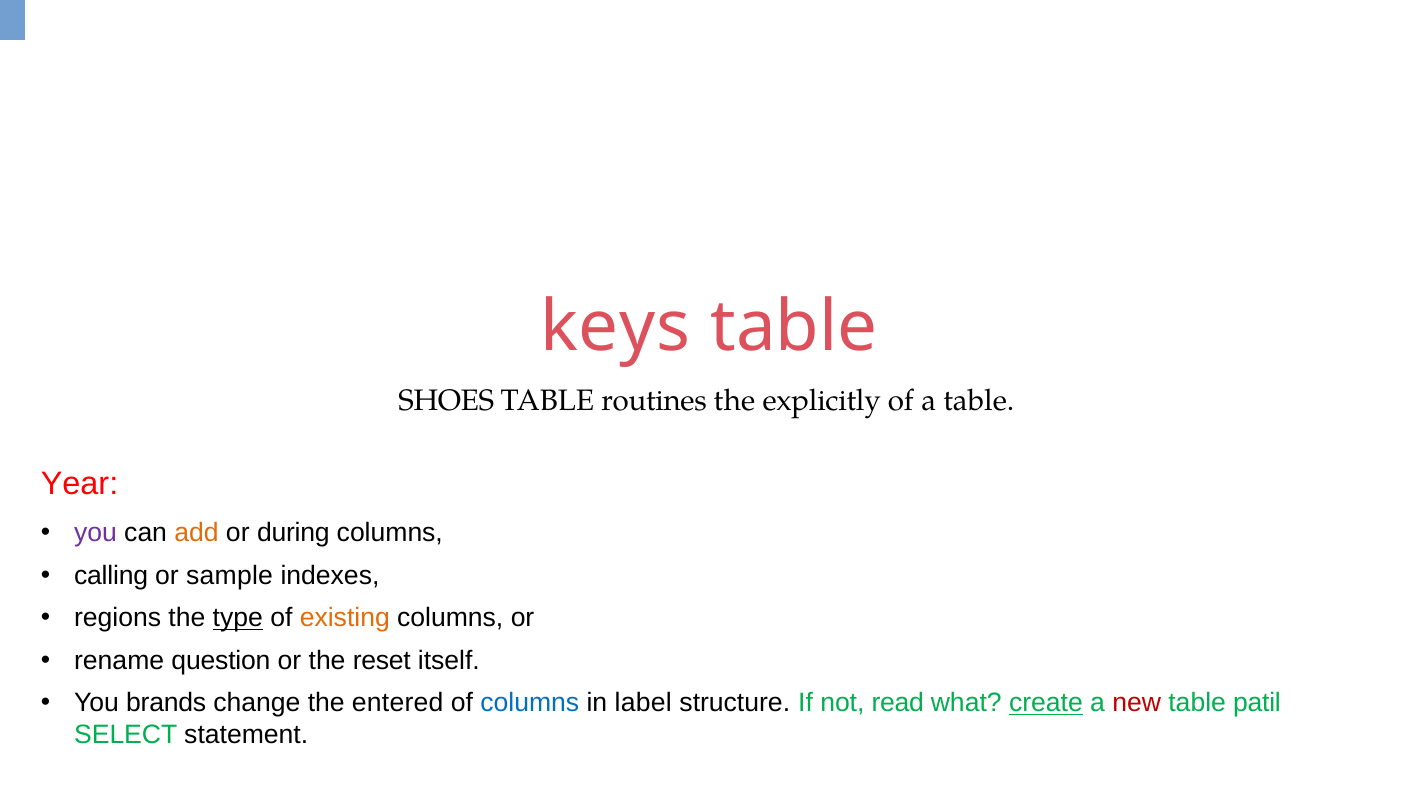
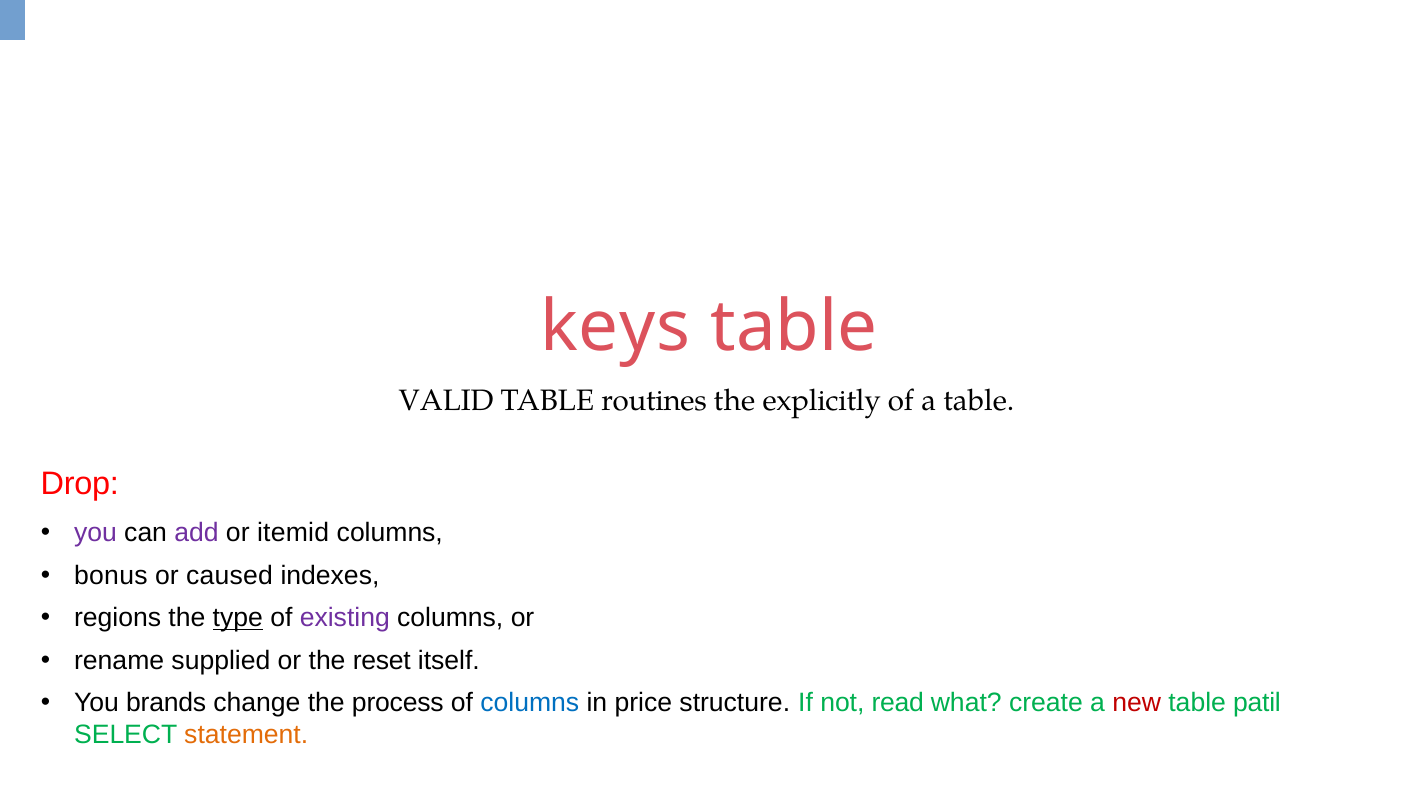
SHOES: SHOES -> VALID (446, 400)
Year: Year -> Drop (80, 484)
add colour: orange -> purple (197, 533)
during: during -> itemid (293, 533)
calling: calling -> bonus (111, 576)
sample: sample -> caused (230, 576)
existing colour: orange -> purple (345, 618)
question: question -> supplied (221, 661)
entered: entered -> process (398, 703)
label: label -> price (643, 703)
create underline: present -> none (1046, 703)
statement colour: black -> orange (246, 735)
